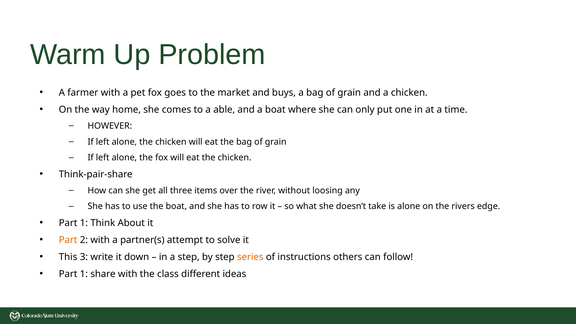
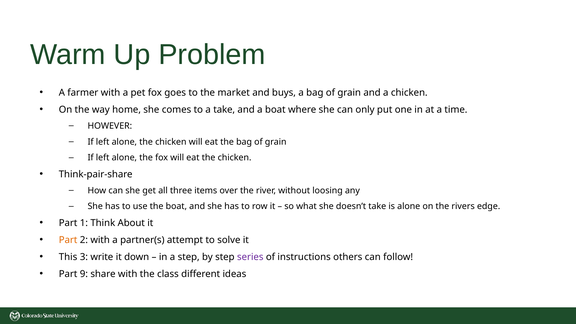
a able: able -> take (224, 110)
series colour: orange -> purple (250, 257)
1: 1 -> 9 (84, 274)
